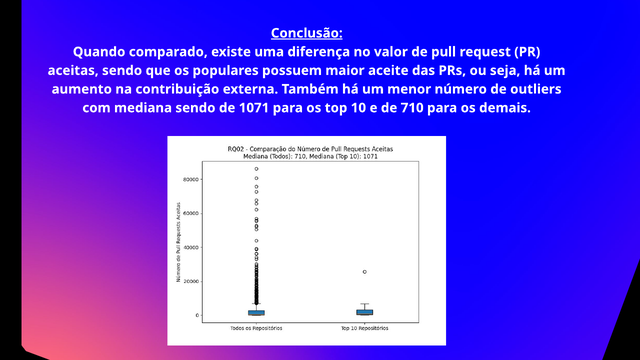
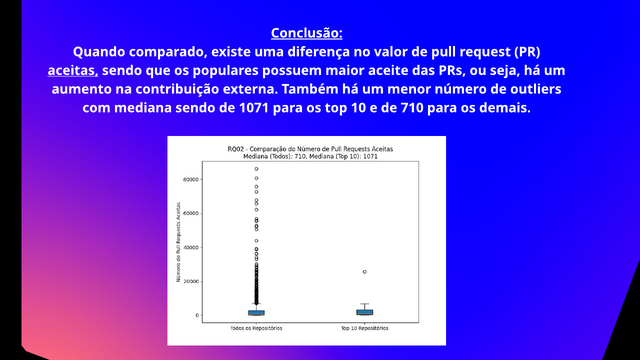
aceitas underline: none -> present (73, 71)
